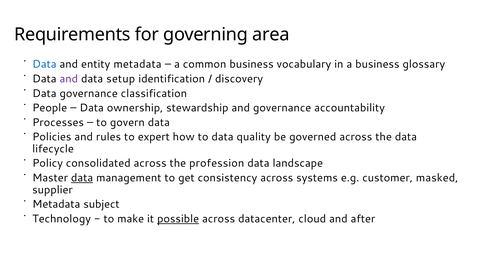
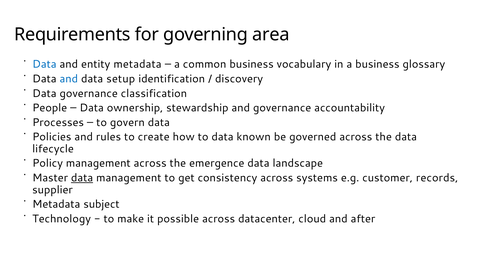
and colour: purple -> blue (69, 79)
expert: expert -> create (154, 137)
quality: quality -> known (254, 137)
Policy consolidated: consolidated -> management (98, 163)
profession: profession -> emergence (217, 163)
masked: masked -> records (437, 178)
possible underline: present -> none (178, 219)
